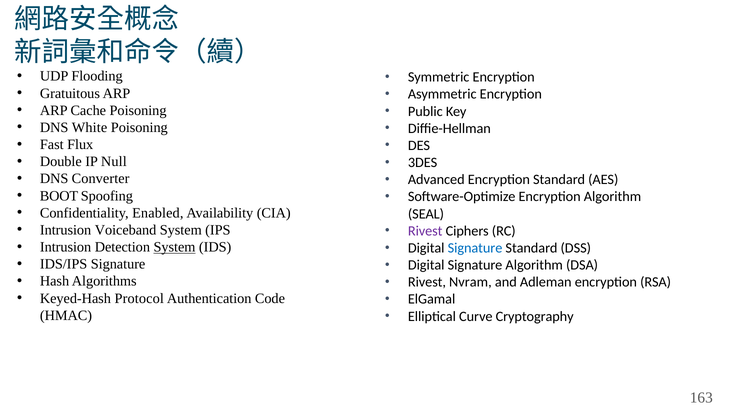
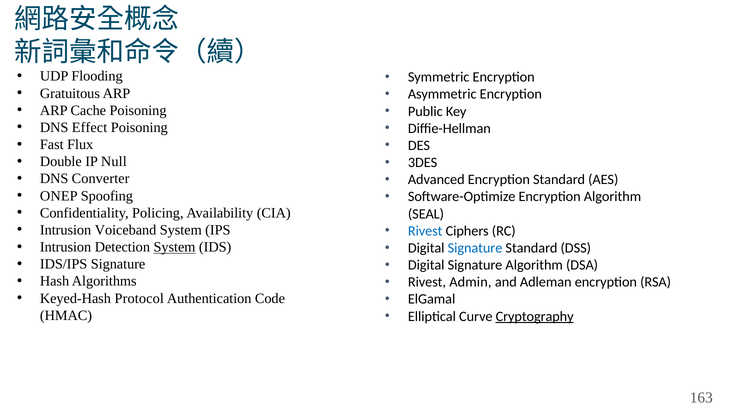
White: White -> Effect (90, 128)
BOOT: BOOT -> ONEP (59, 196)
Enabled: Enabled -> Policing (158, 213)
Rivest colour: purple -> blue (425, 231)
Nvram: Nvram -> Admin (470, 282)
Cryptography underline: none -> present (535, 317)
